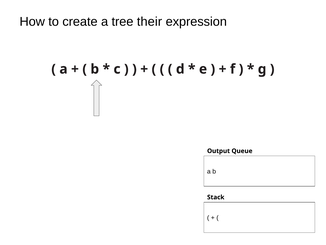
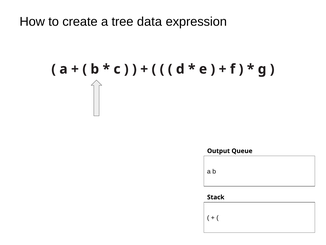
their: their -> data (149, 22)
